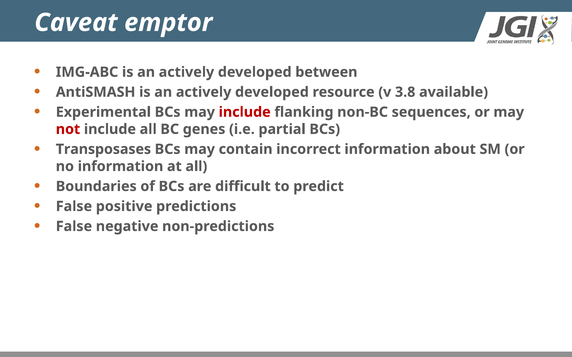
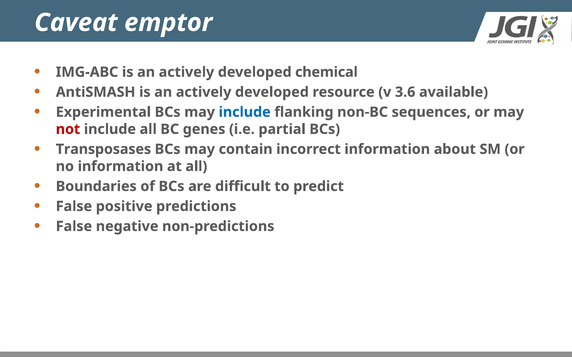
between: between -> chemical (326, 72)
3.8: 3.8 -> 3.6 (405, 92)
include colour: red -> blue (245, 112)
